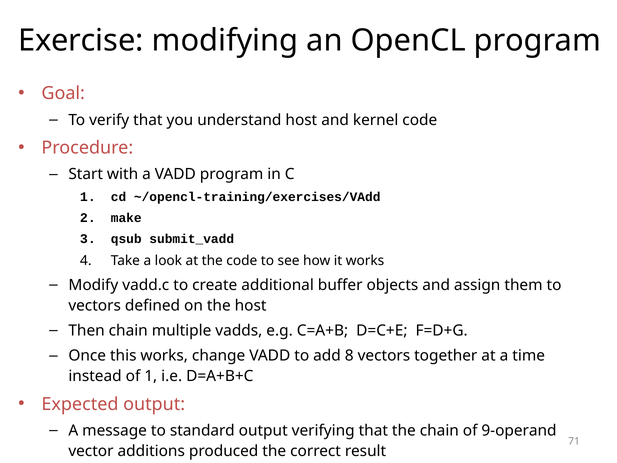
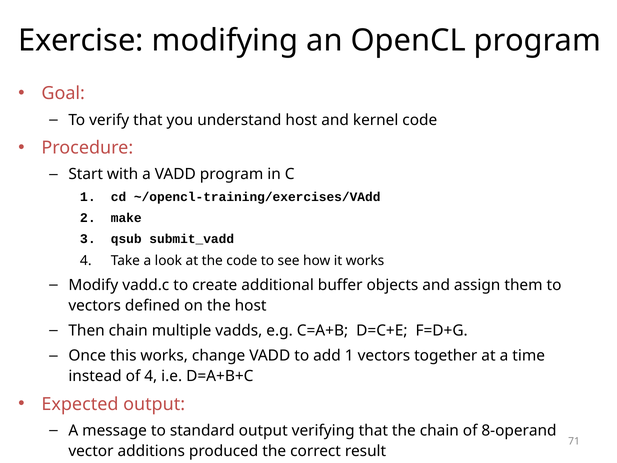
add 8: 8 -> 1 (349, 356)
of 1: 1 -> 4 (151, 376)
9-operand: 9-operand -> 8-operand (519, 430)
